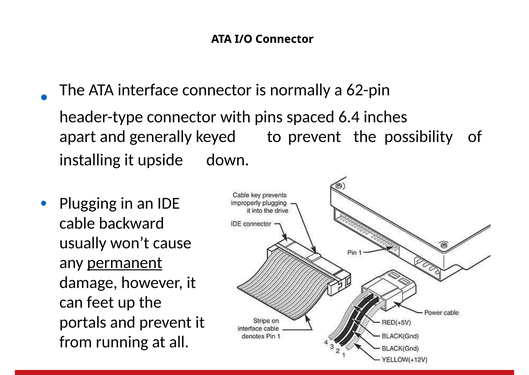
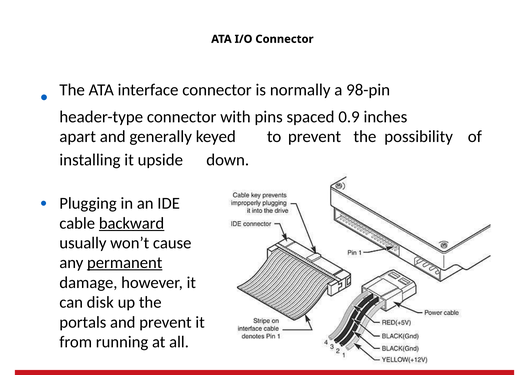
62-pin: 62-pin -> 98-pin (368, 90)
6.4: 6.4 -> 0.9 (349, 117)
backward underline: none -> present (132, 223)
feet: feet -> disk (100, 302)
